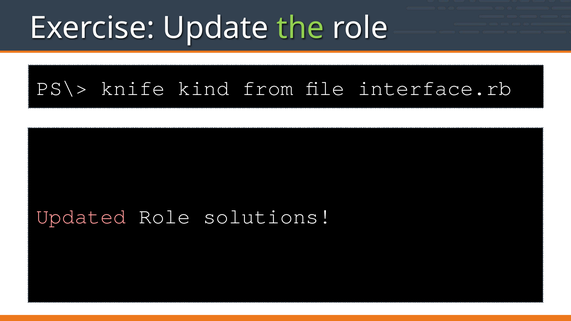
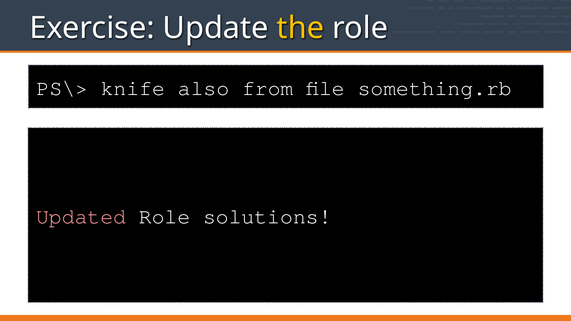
the colour: light green -> yellow (300, 28)
kind: kind -> also (204, 88)
interface.rb: interface.rb -> something.rb (435, 88)
